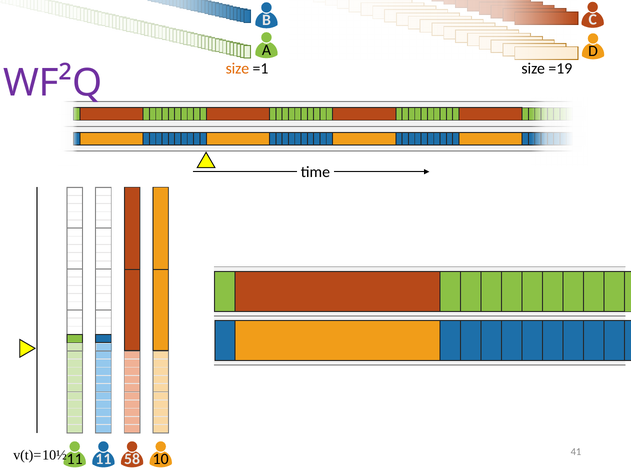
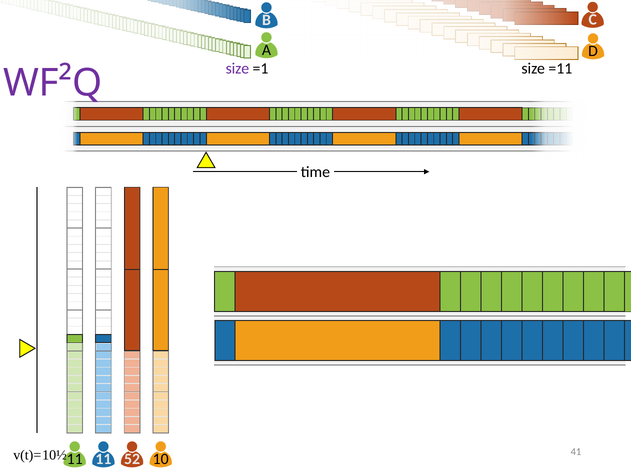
size colour: orange -> purple (237, 68)
=19: =19 -> =11 (560, 68)
58: 58 -> 52 (132, 459)
